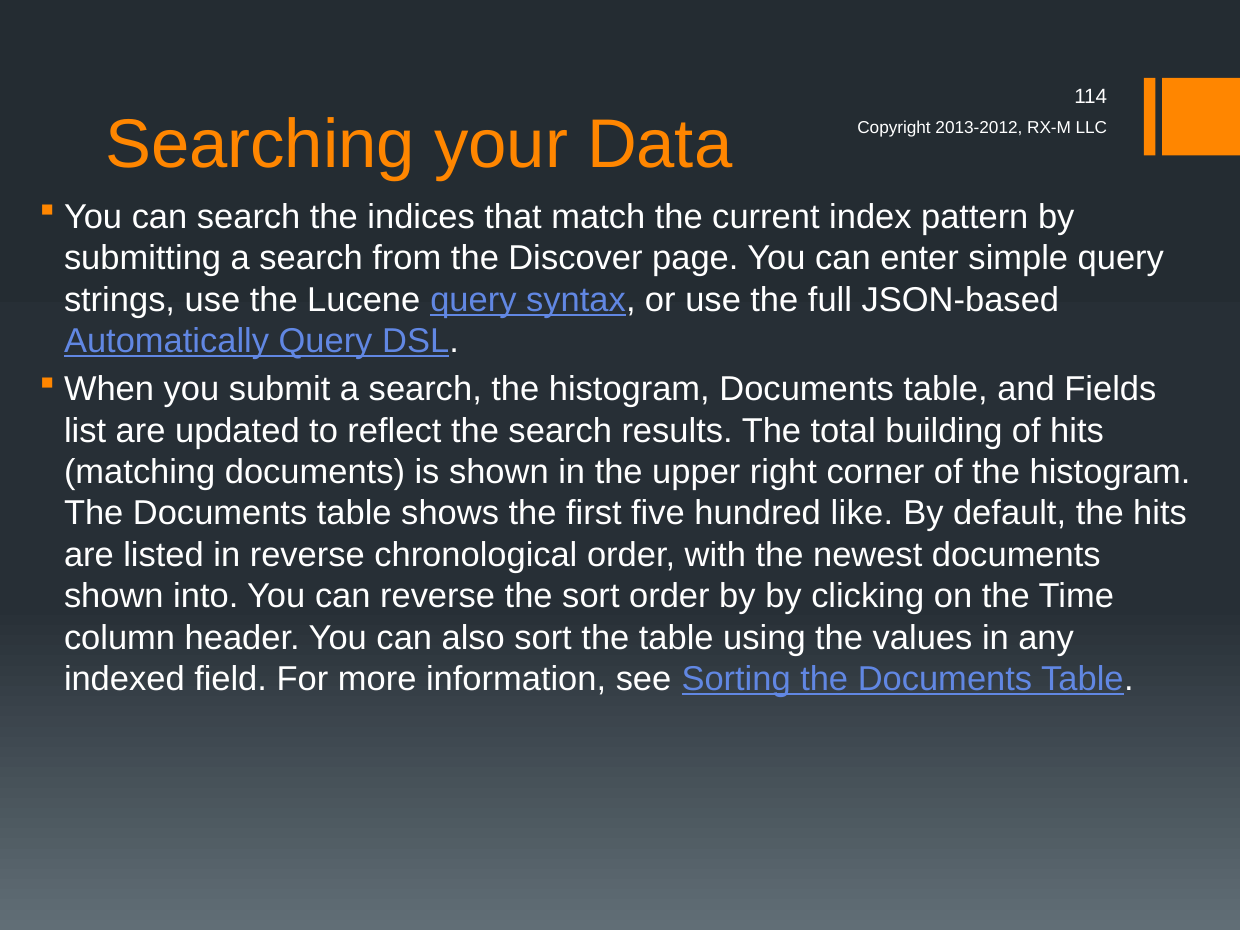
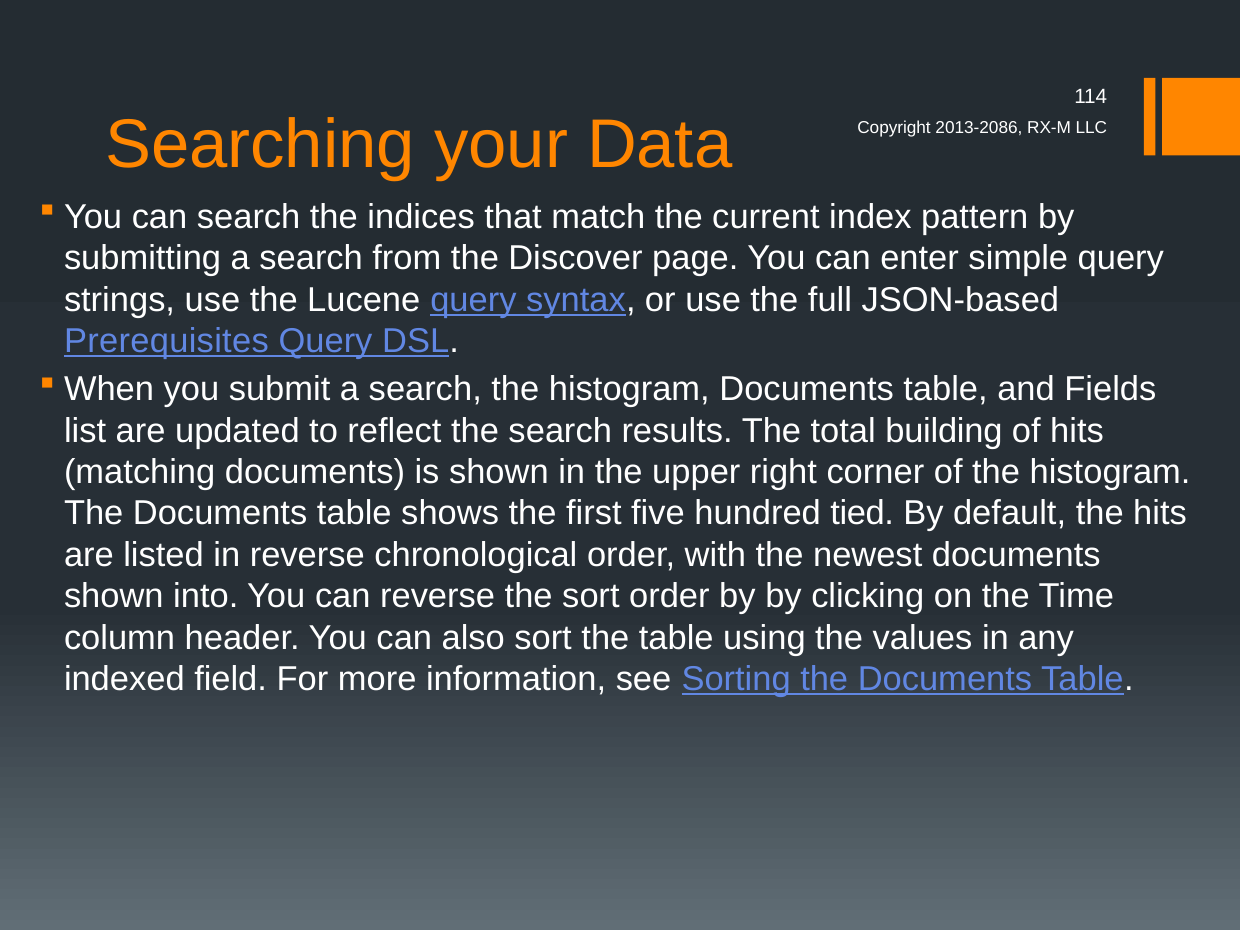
2013-2012: 2013-2012 -> 2013-2086 (979, 128)
Automatically: Automatically -> Prerequisites (166, 341)
like: like -> tied (862, 514)
